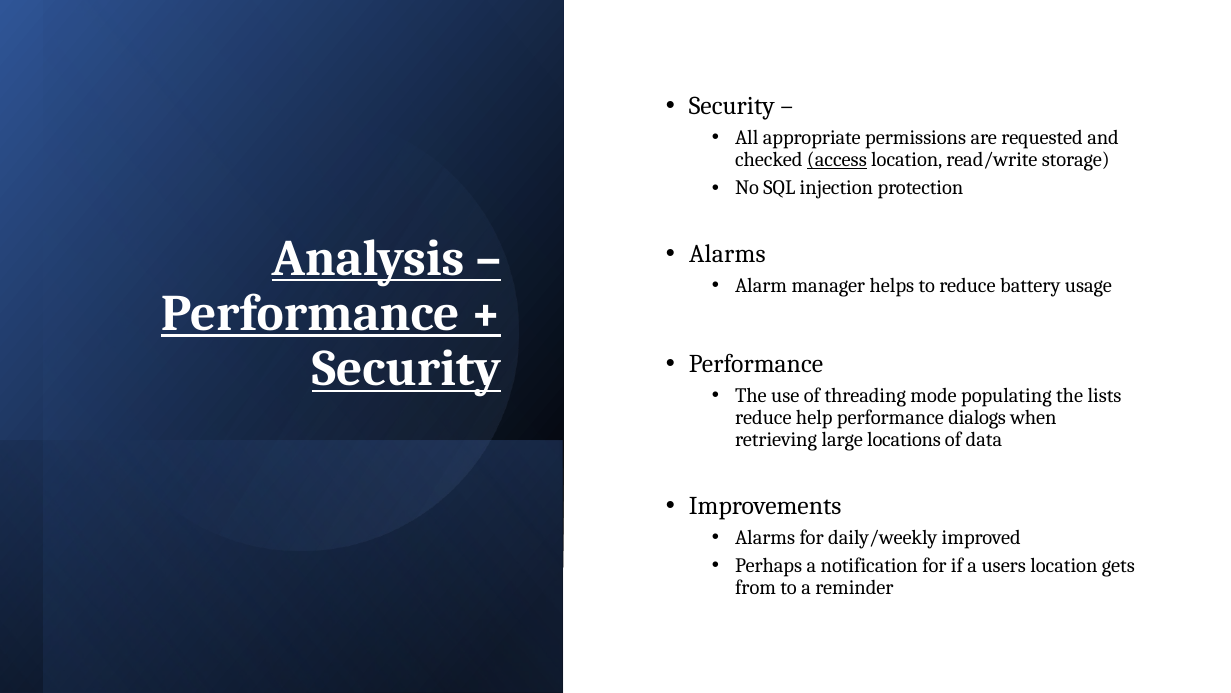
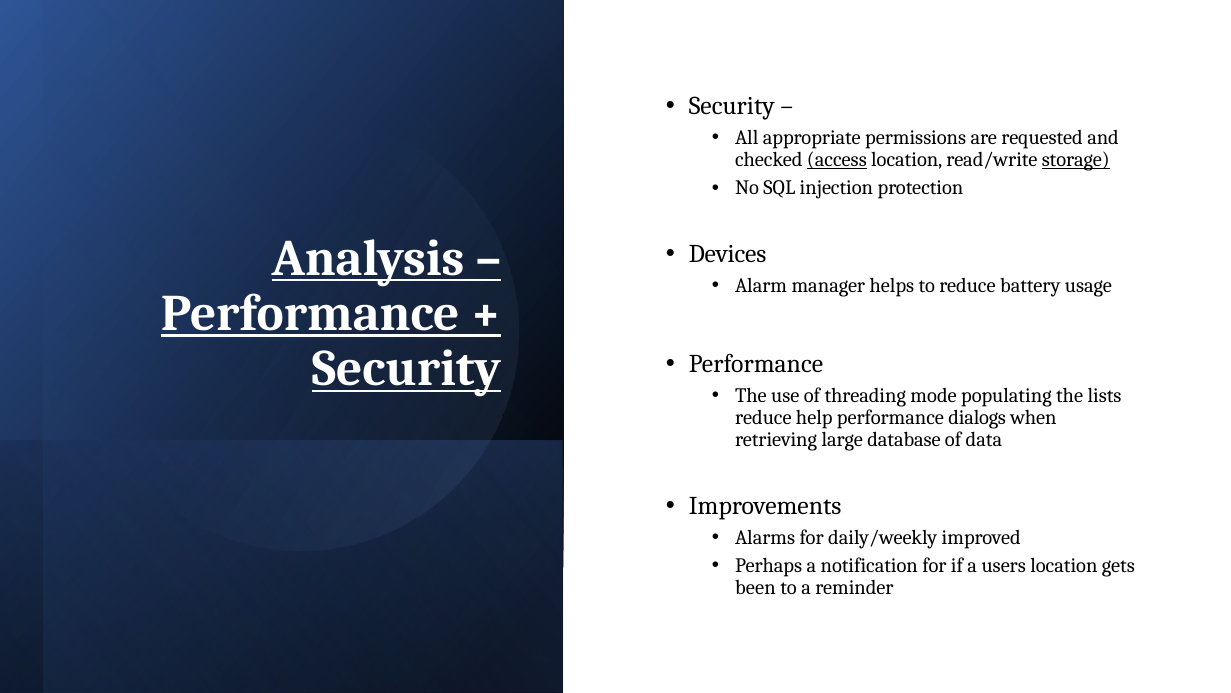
storage underline: none -> present (1076, 160)
Alarms: Alarms -> Devices (728, 254)
locations: locations -> database (904, 439)
from: from -> been (755, 588)
